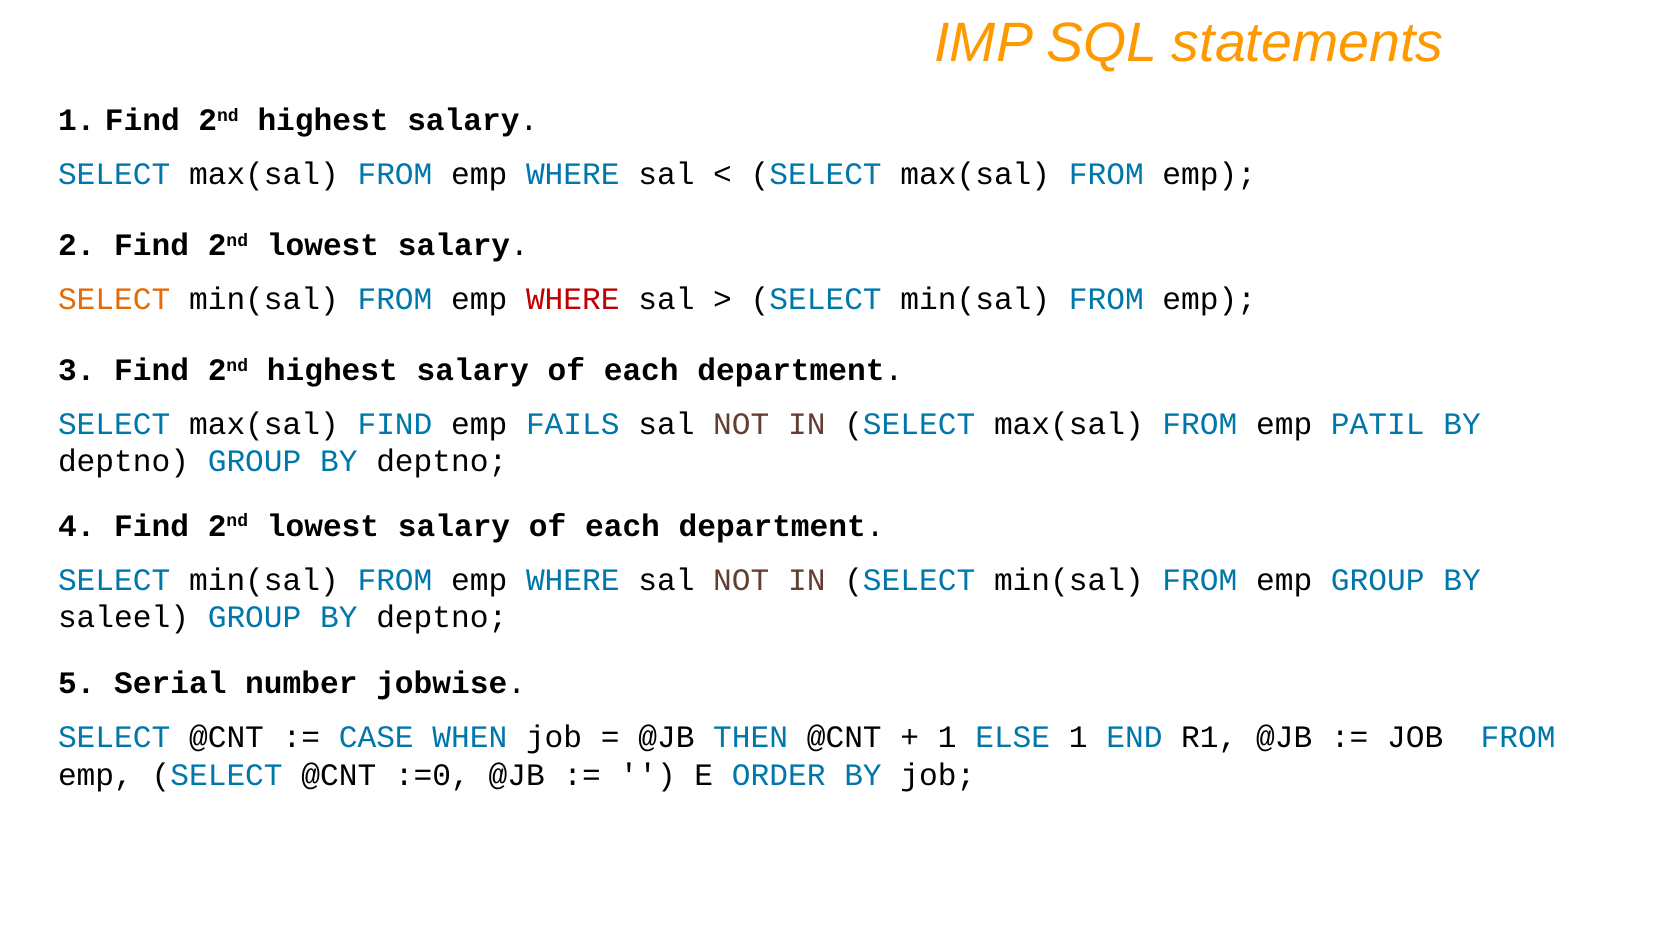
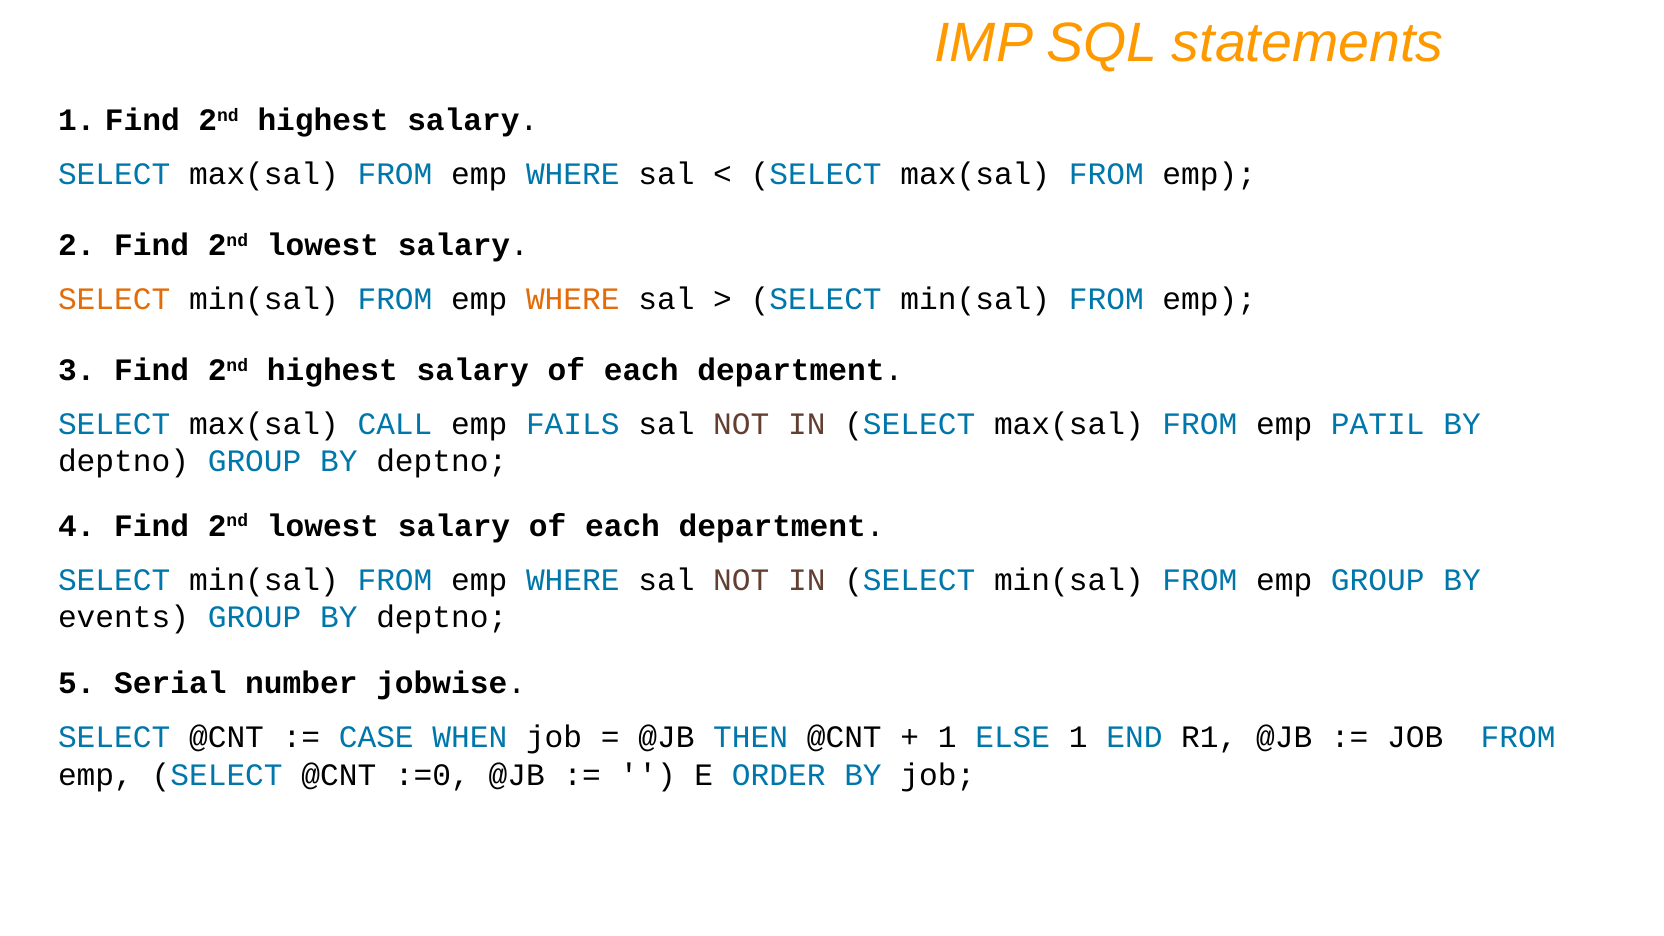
WHERE colour: red -> orange (573, 299)
max(sal FIND: FIND -> CALL (395, 424)
saleel: saleel -> events (124, 617)
